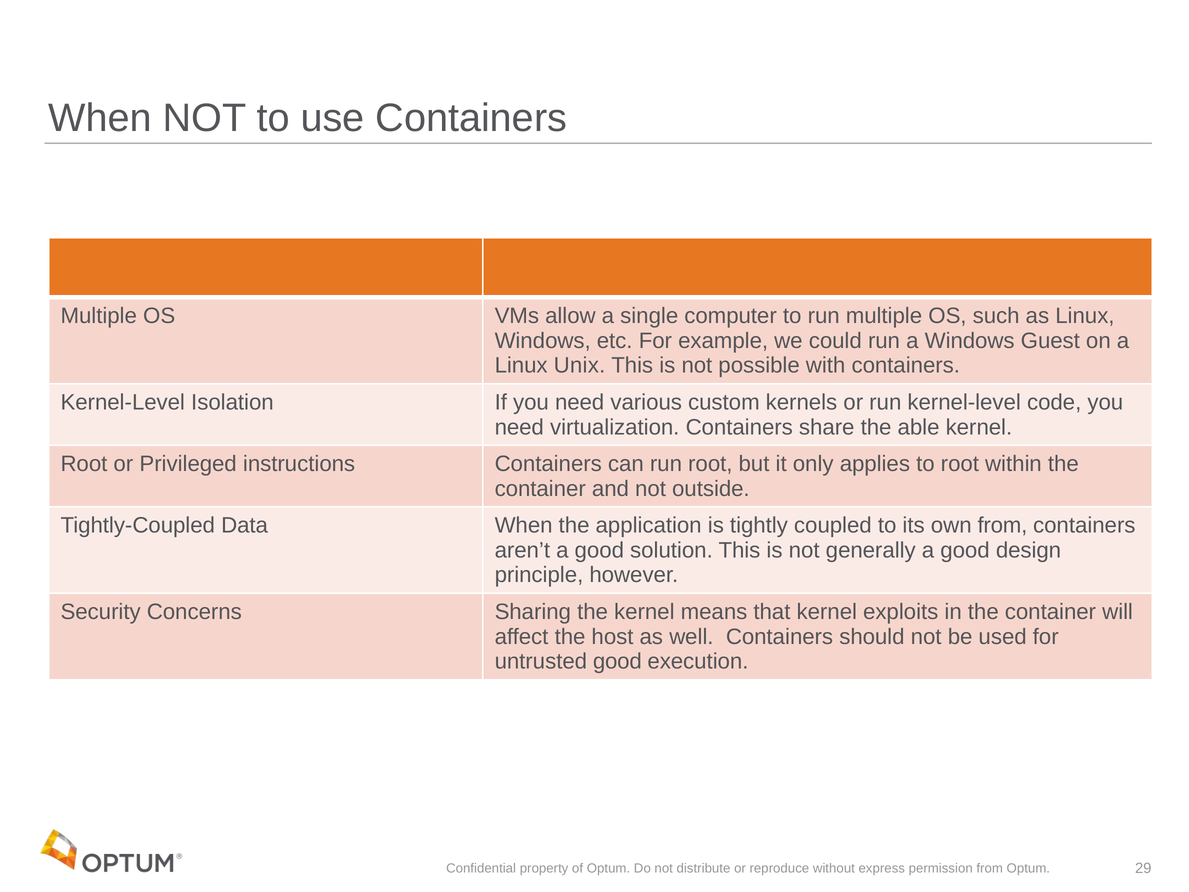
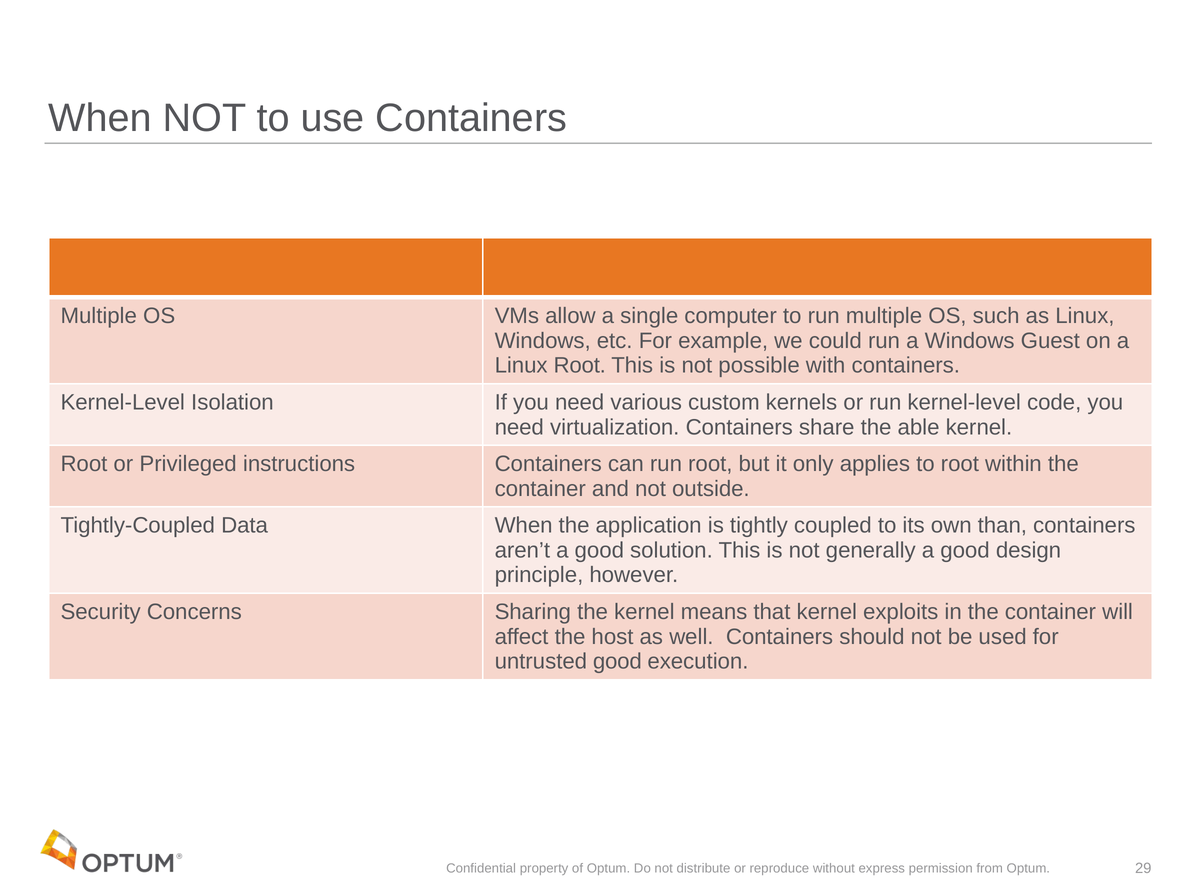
Linux Unix: Unix -> Root (580, 365)
own from: from -> than (1002, 525)
